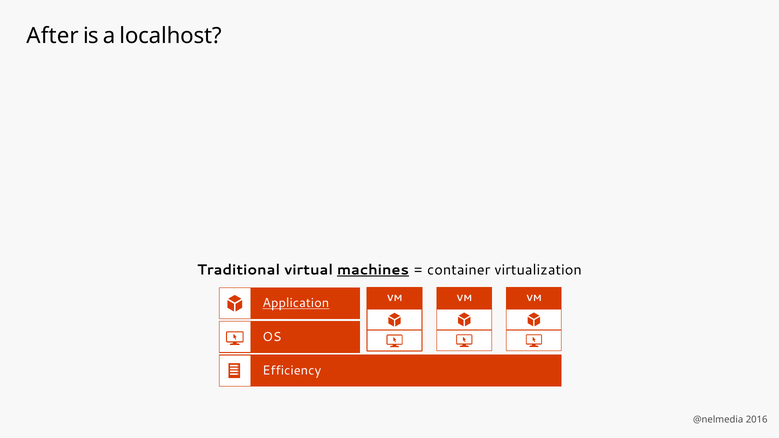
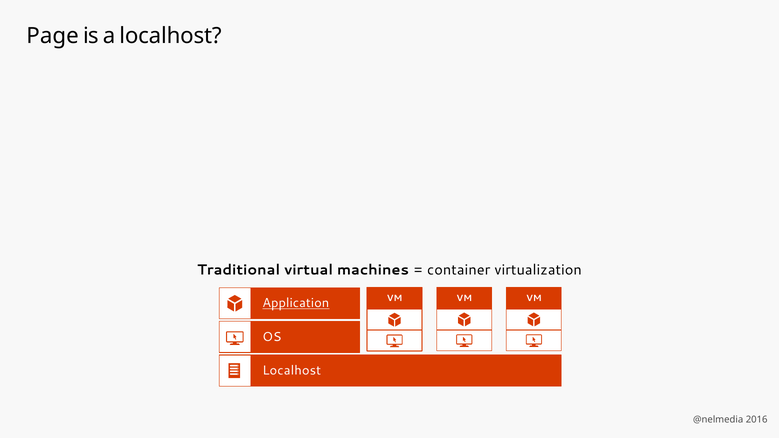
After: After -> Page (53, 36)
machines underline: present -> none (373, 270)
Efficiency: Efficiency -> Localhost (292, 371)
